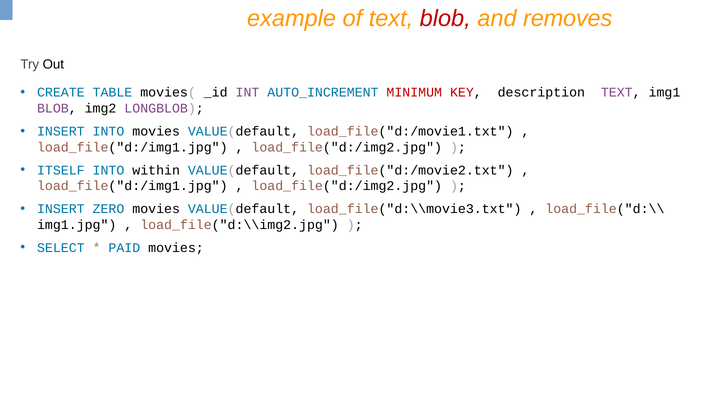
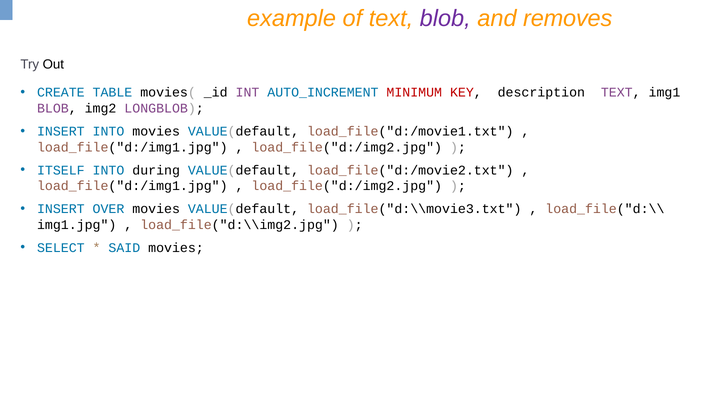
blob colour: red -> purple (445, 18)
within: within -> during (156, 170)
ZERO: ZERO -> OVER (108, 209)
PAID: PAID -> SAID (124, 248)
